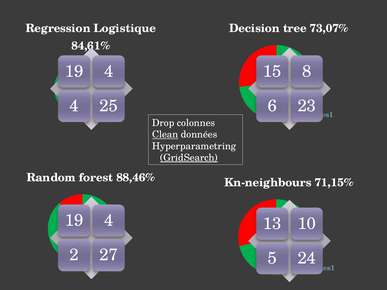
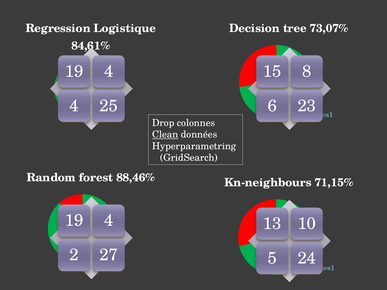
GridSearch underline: present -> none (189, 158)
